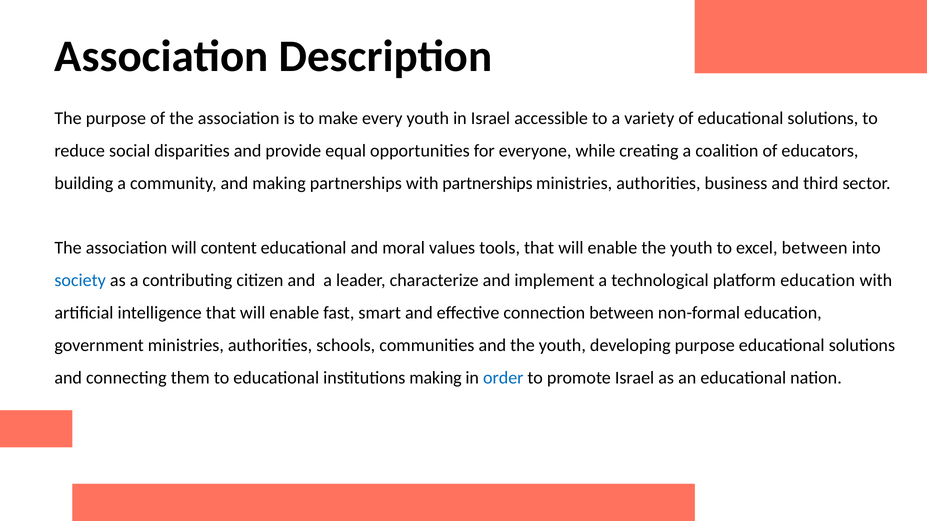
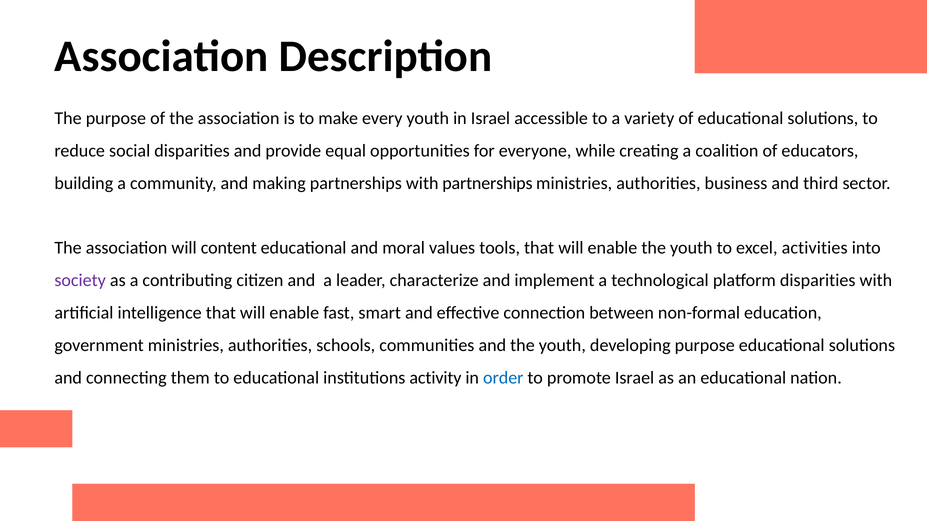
excel between: between -> activities (815, 248)
society colour: blue -> purple (80, 281)
platform education: education -> disparities (818, 281)
institutions making: making -> activity (435, 378)
